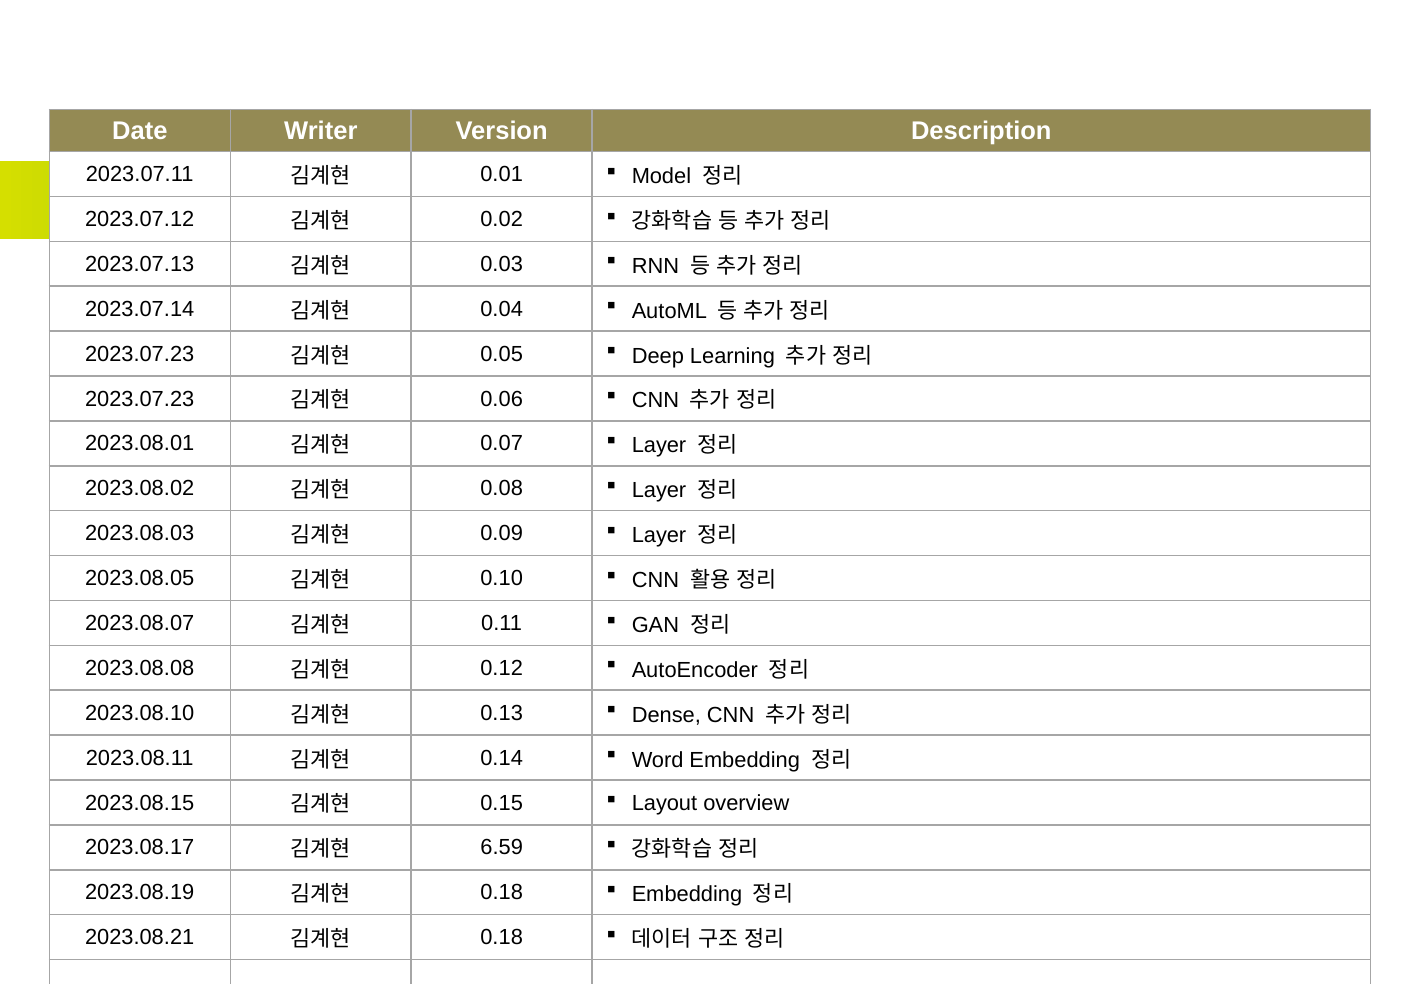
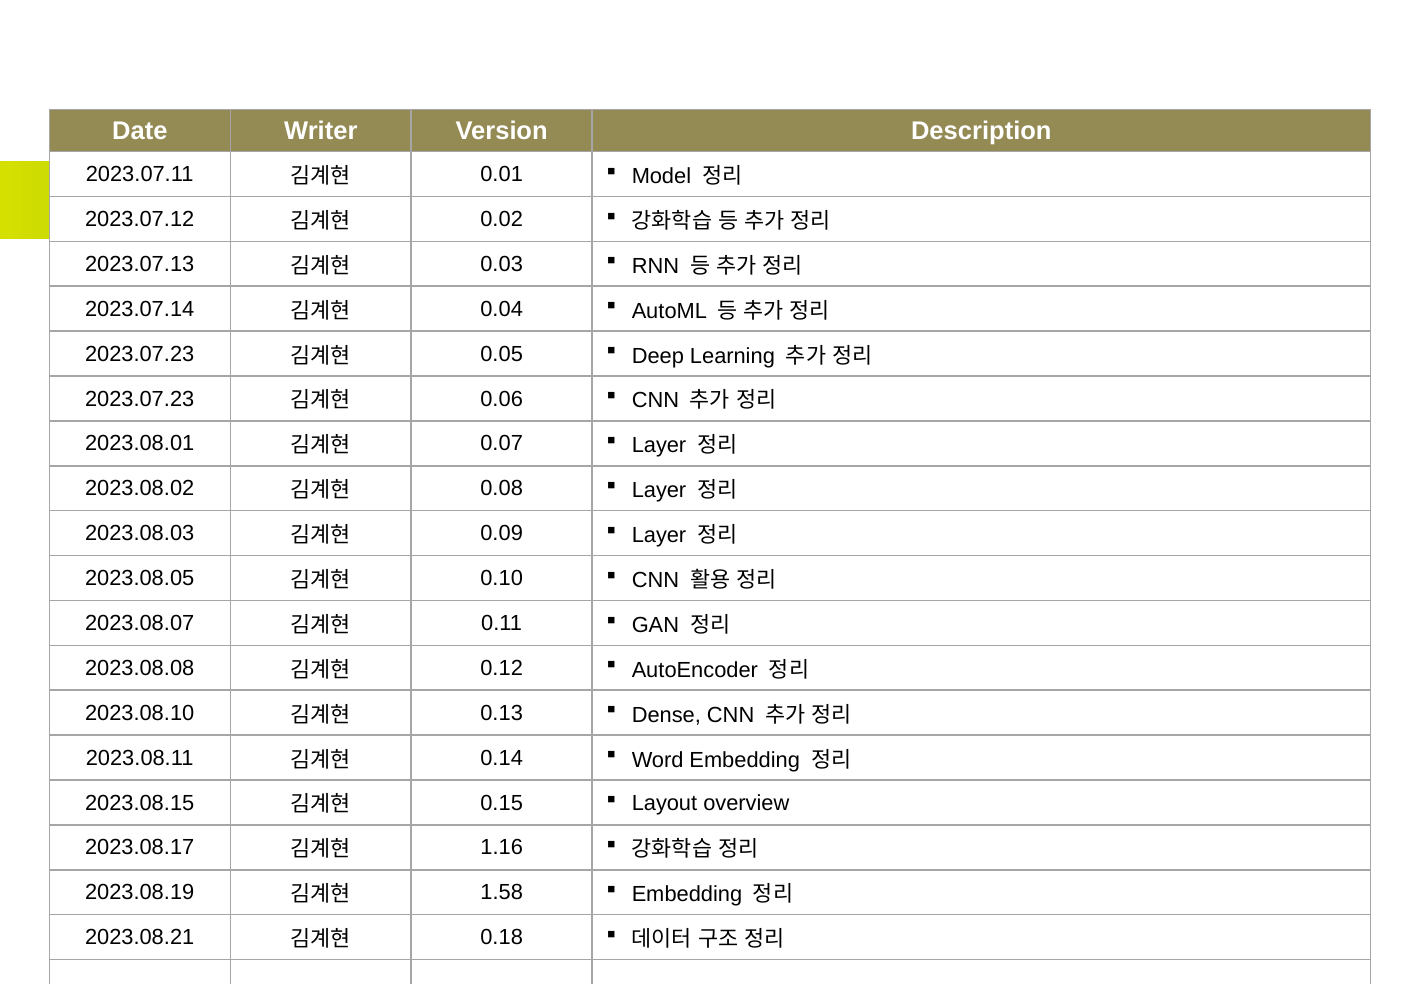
6.59: 6.59 -> 1.16 (502, 847)
0.18: 0.18 -> 1.58 (502, 892)
